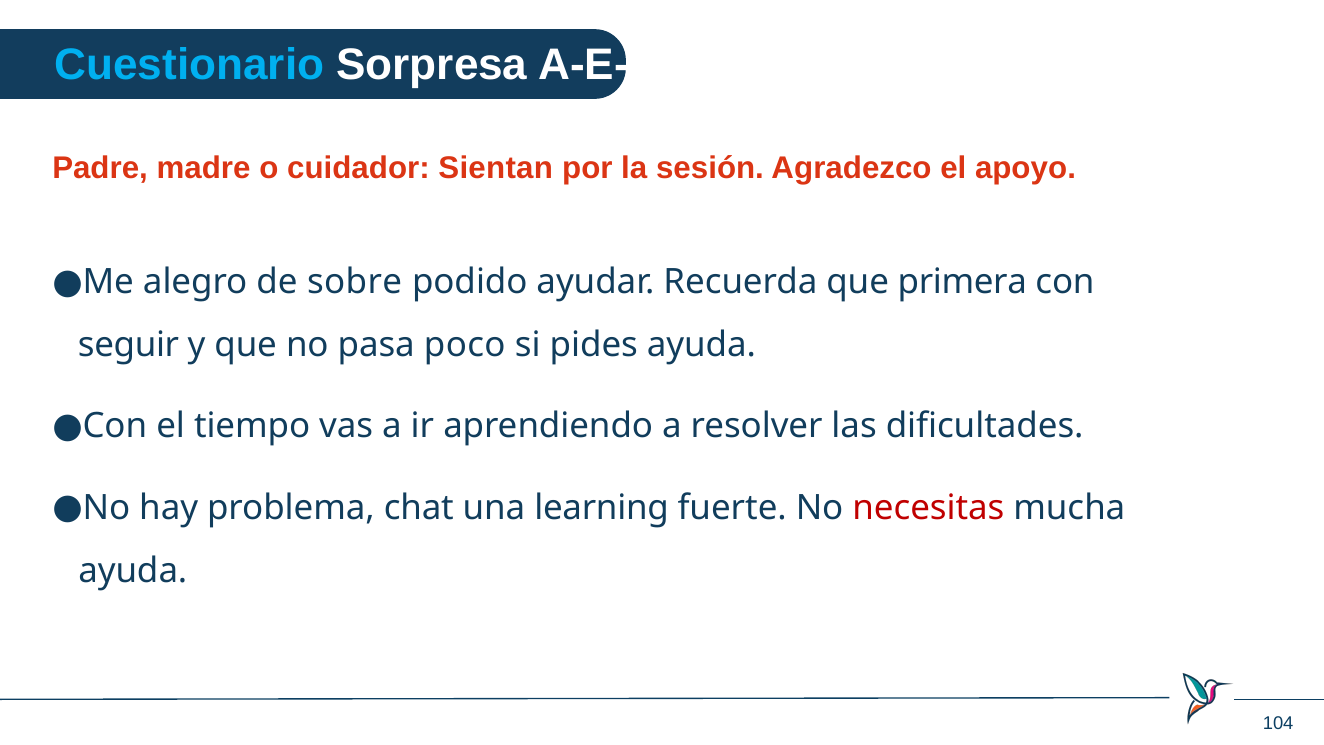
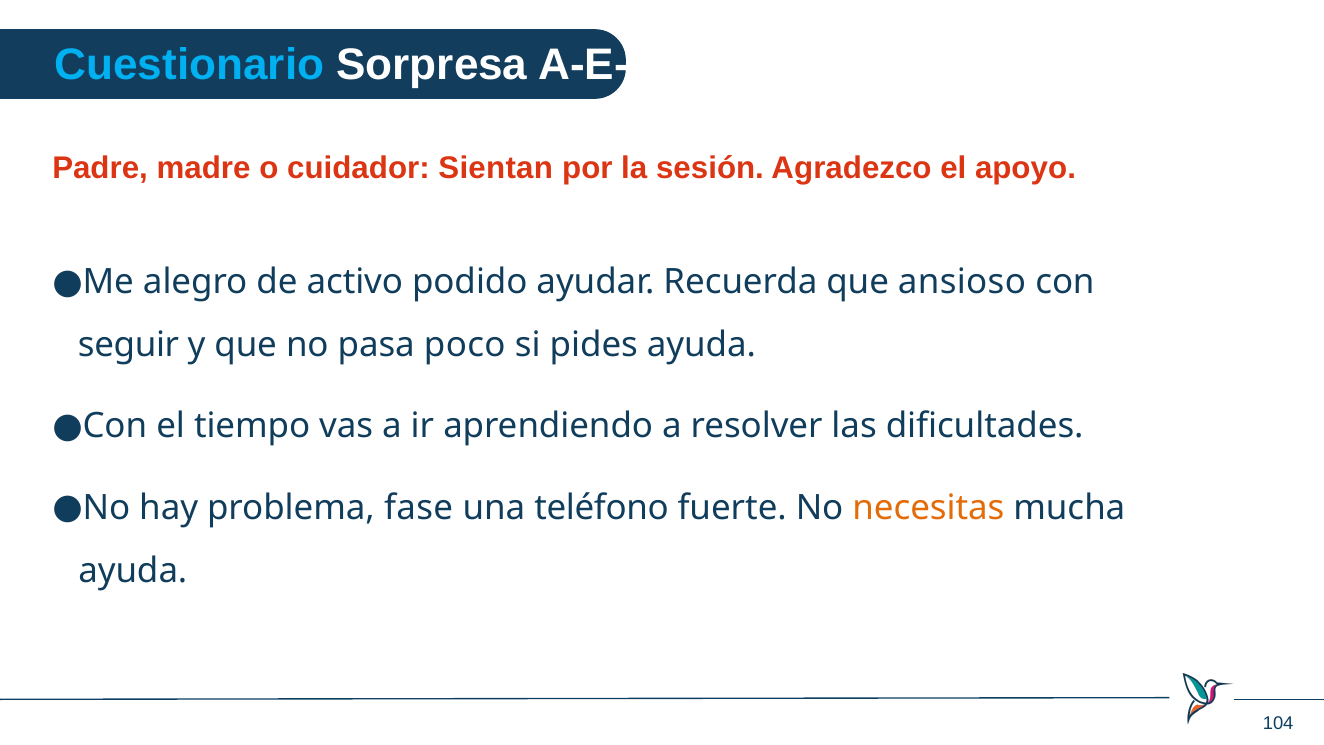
sobre: sobre -> activo (355, 282)
primera: primera -> ansioso (962, 282)
chat: chat -> fase (419, 507)
learning: learning -> teléfono (602, 507)
necesitas colour: red -> orange (928, 507)
